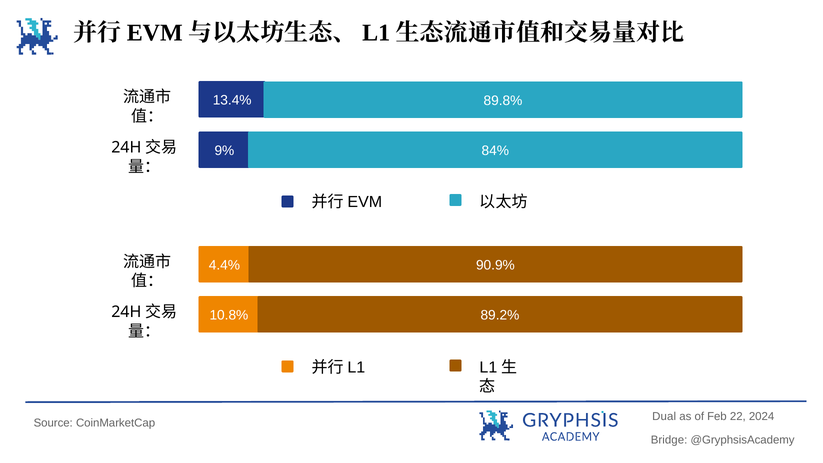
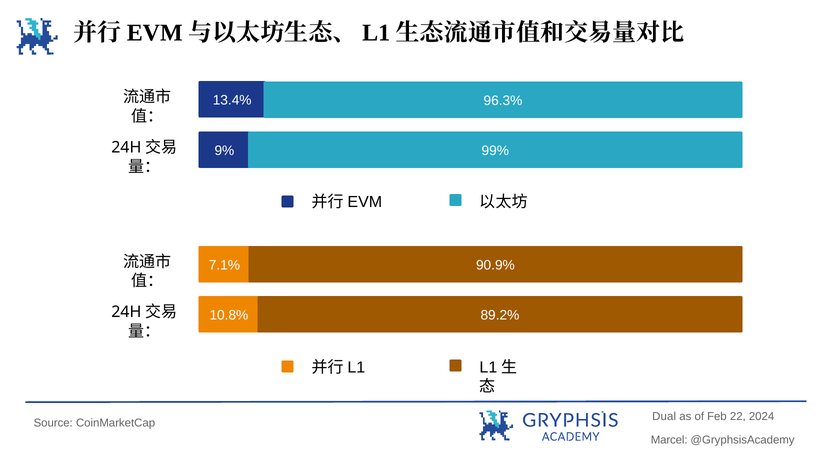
89.8%: 89.8% -> 96.3% (503, 101)
84%: 84% -> 99% (495, 151)
4.4%: 4.4% -> 7.1% (224, 265)
Bridge: Bridge -> Marcel (669, 440)
